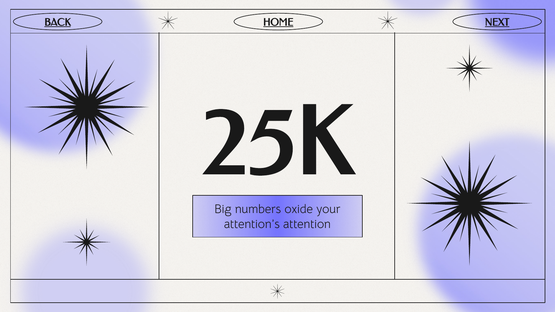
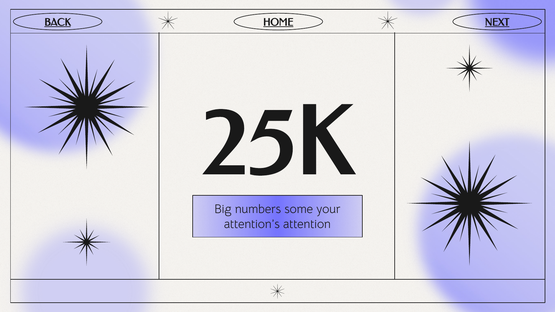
oxide: oxide -> some (299, 209)
